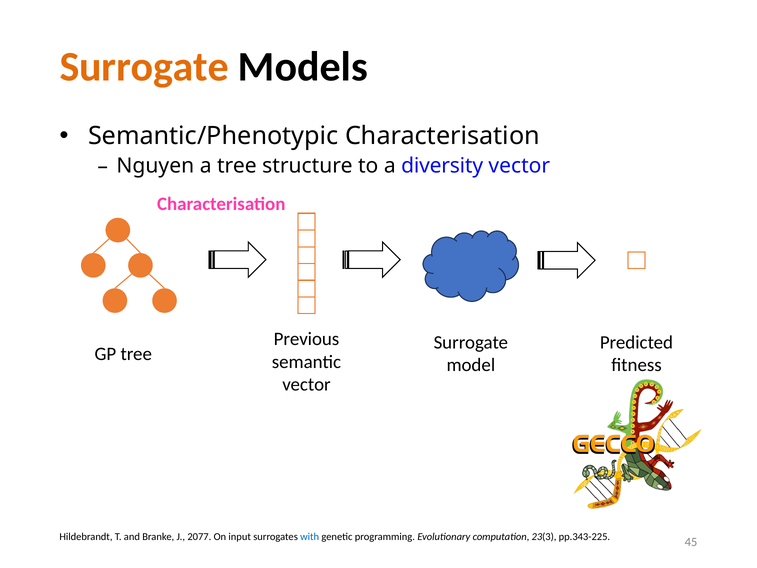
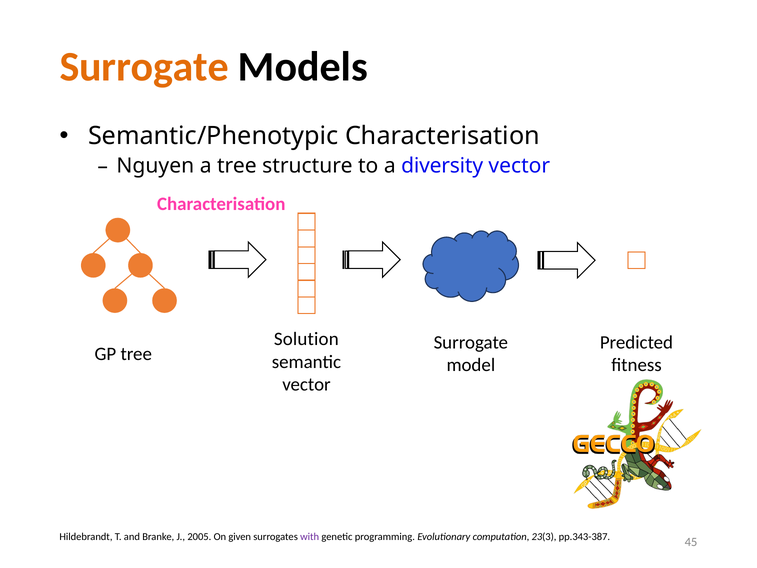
Previous: Previous -> Solution (306, 339)
2077: 2077 -> 2005 (199, 537)
input: input -> given (240, 537)
with colour: blue -> purple (310, 537)
pp.343-225: pp.343-225 -> pp.343-387 (584, 537)
